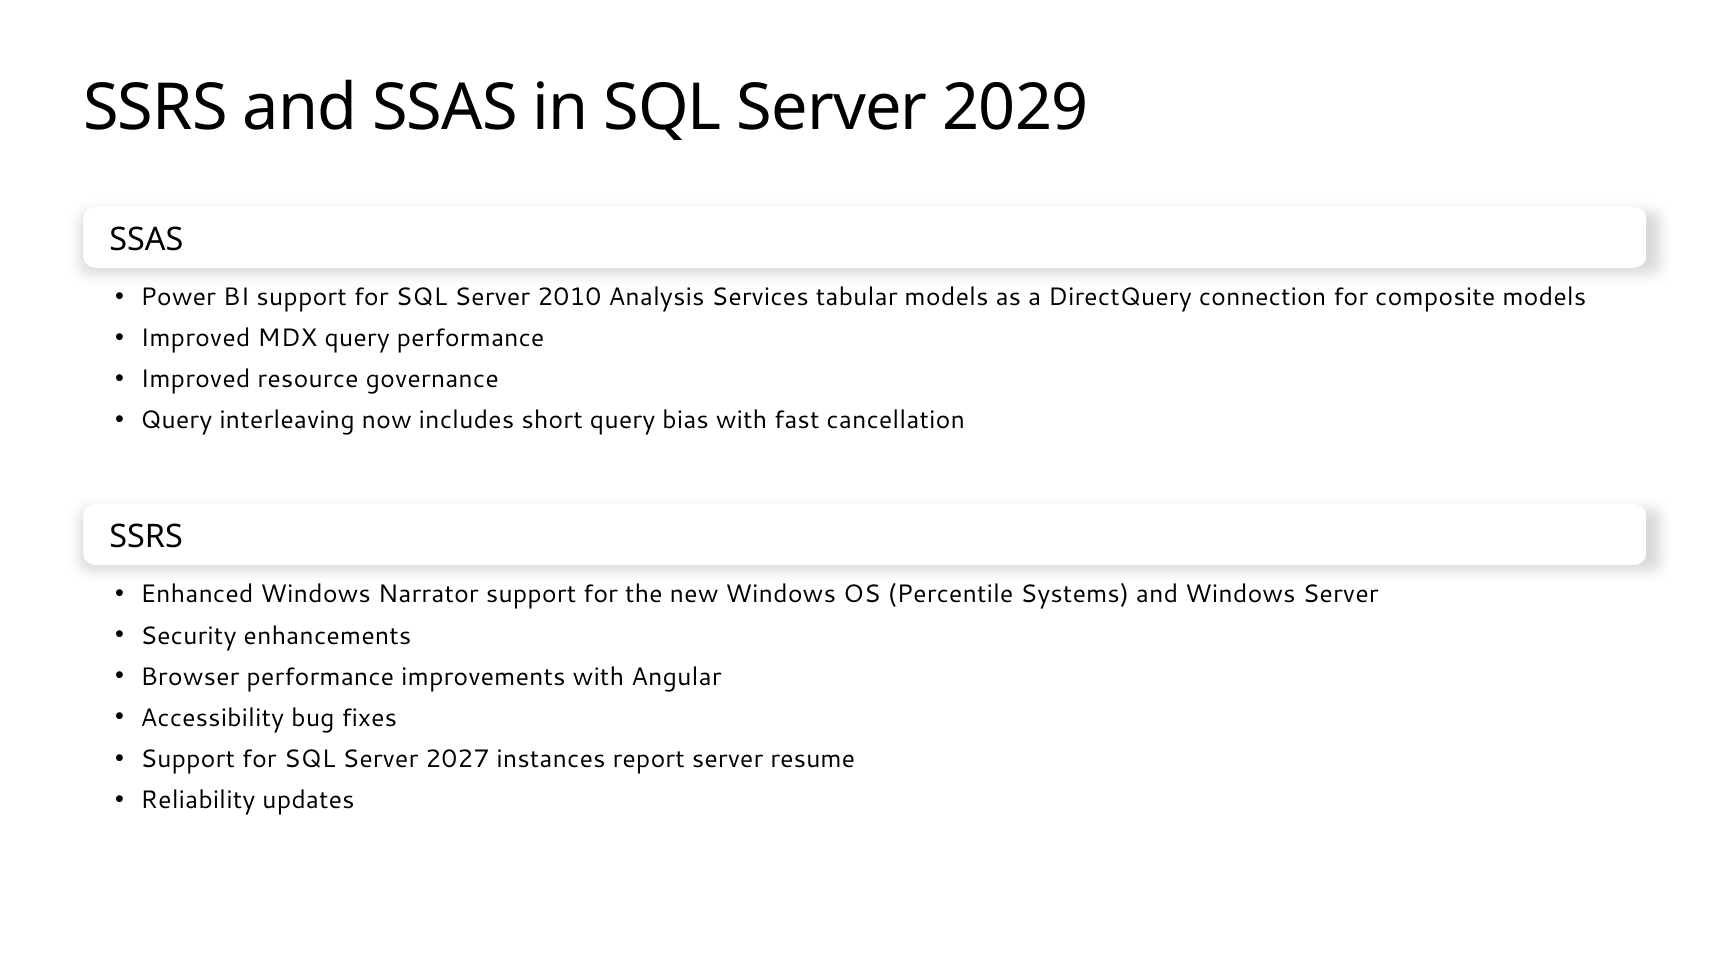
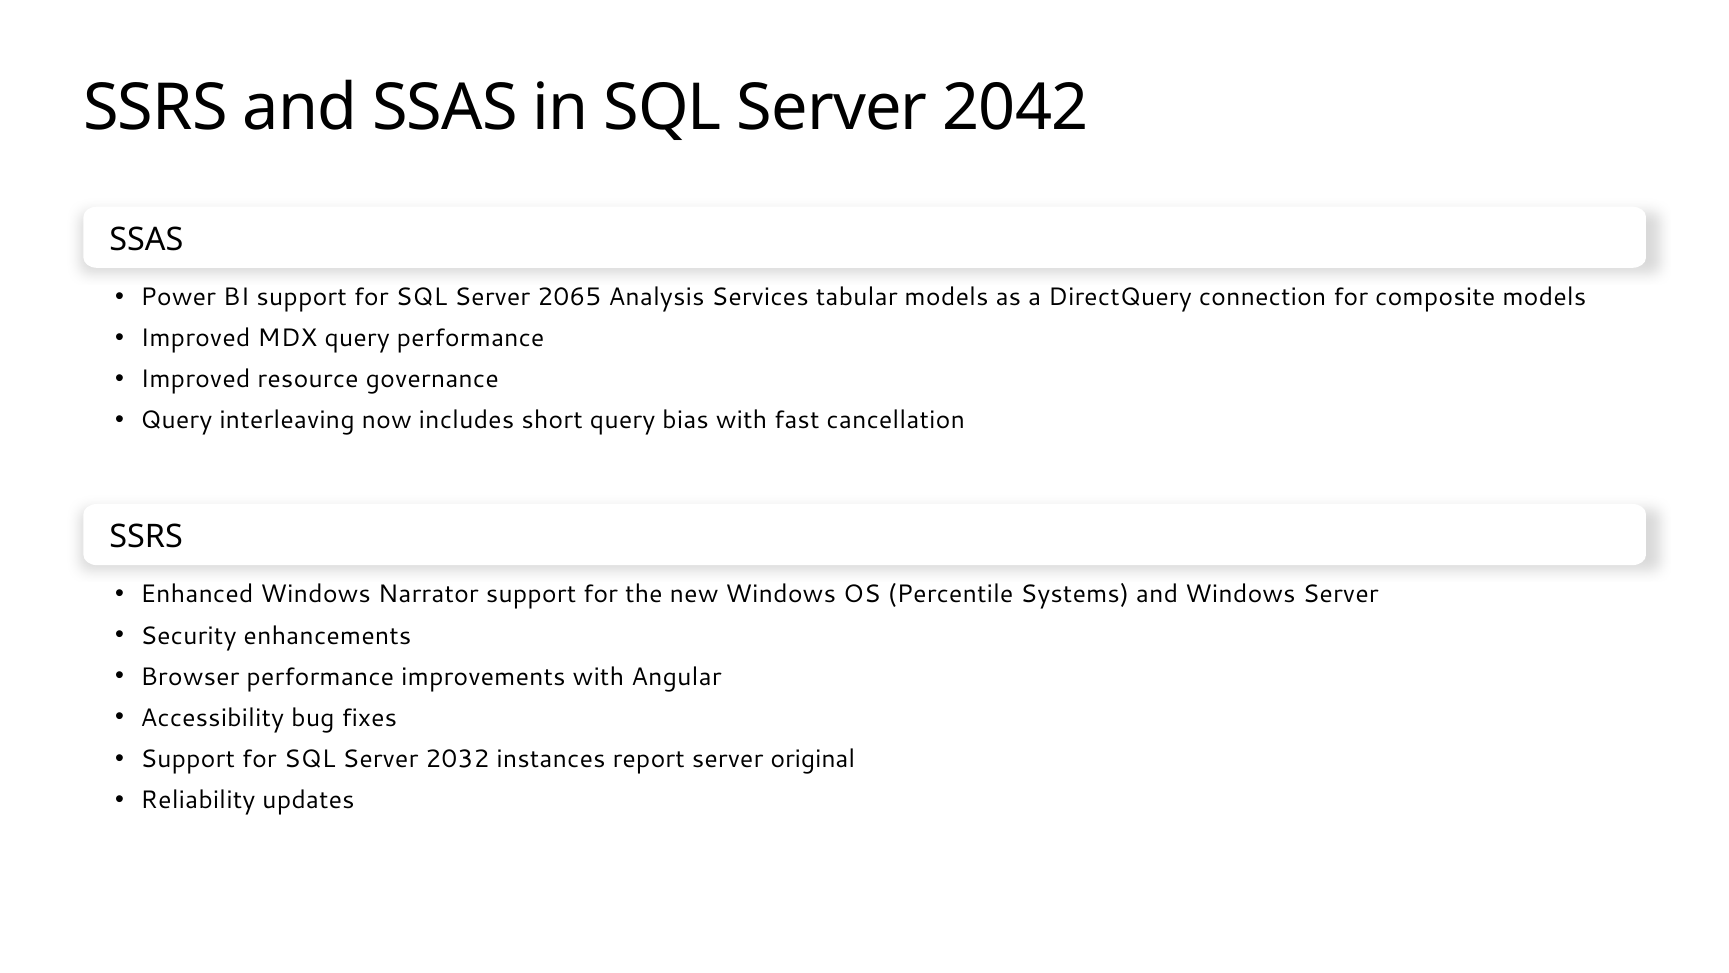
2029: 2029 -> 2042 (1016, 108)
2010: 2010 -> 2065 (569, 297)
2027: 2027 -> 2032 (457, 759)
resume: resume -> original (813, 759)
